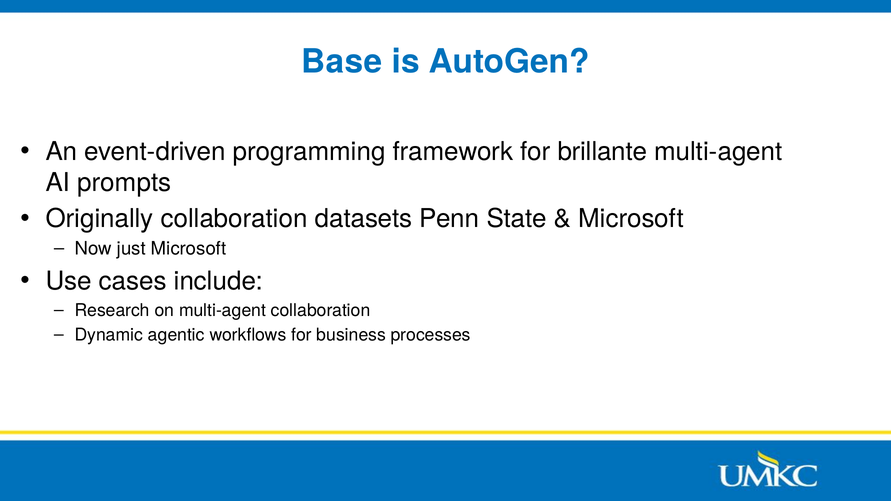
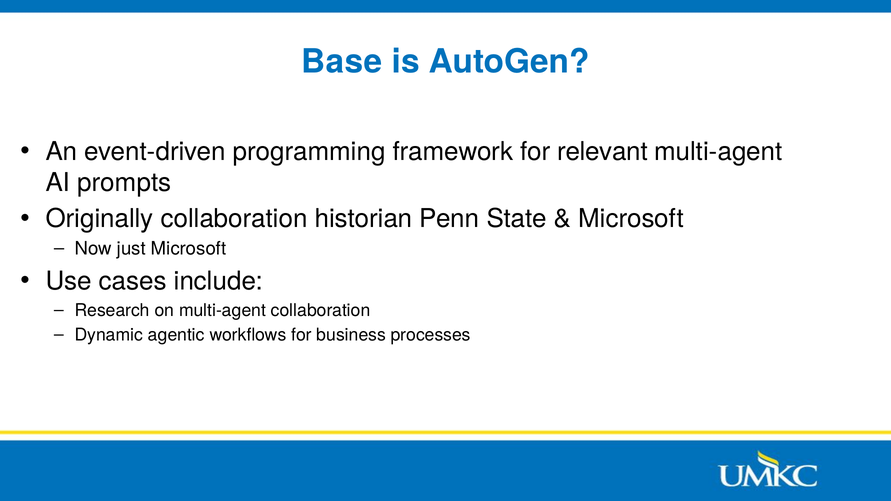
brillante: brillante -> relevant (602, 151)
datasets: datasets -> historian (364, 219)
